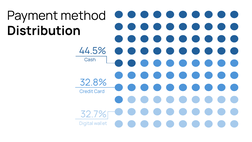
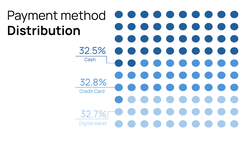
44.5%: 44.5% -> 32.5% (93, 51)
